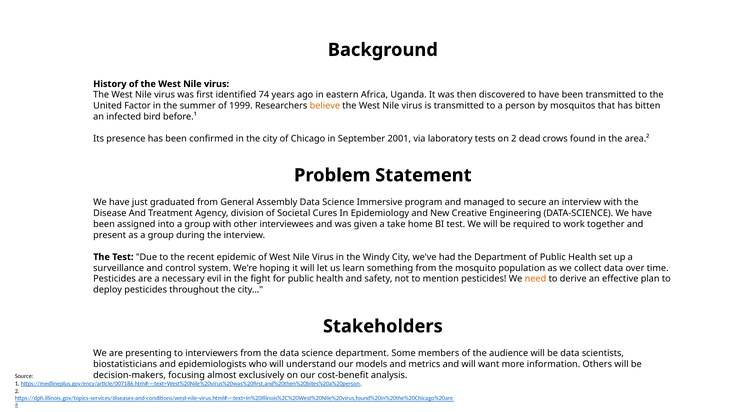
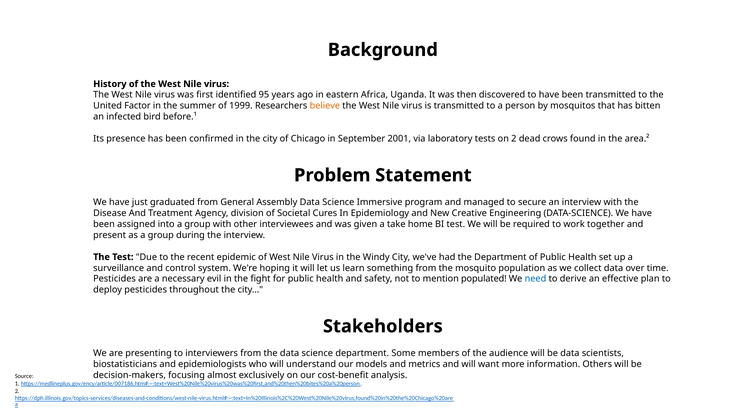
74: 74 -> 95 (264, 95)
mention pesticides: pesticides -> populated (484, 279)
need colour: orange -> blue (535, 279)
